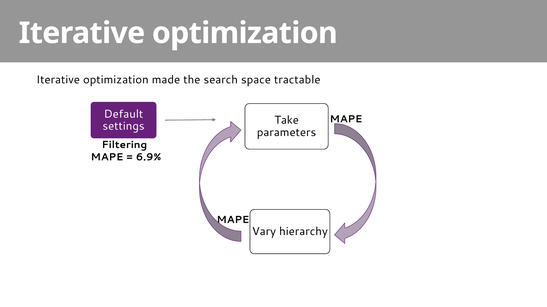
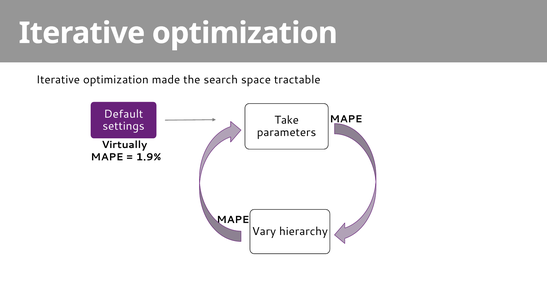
Filtering: Filtering -> Virtually (124, 145)
6.9%: 6.9% -> 1.9% (148, 157)
